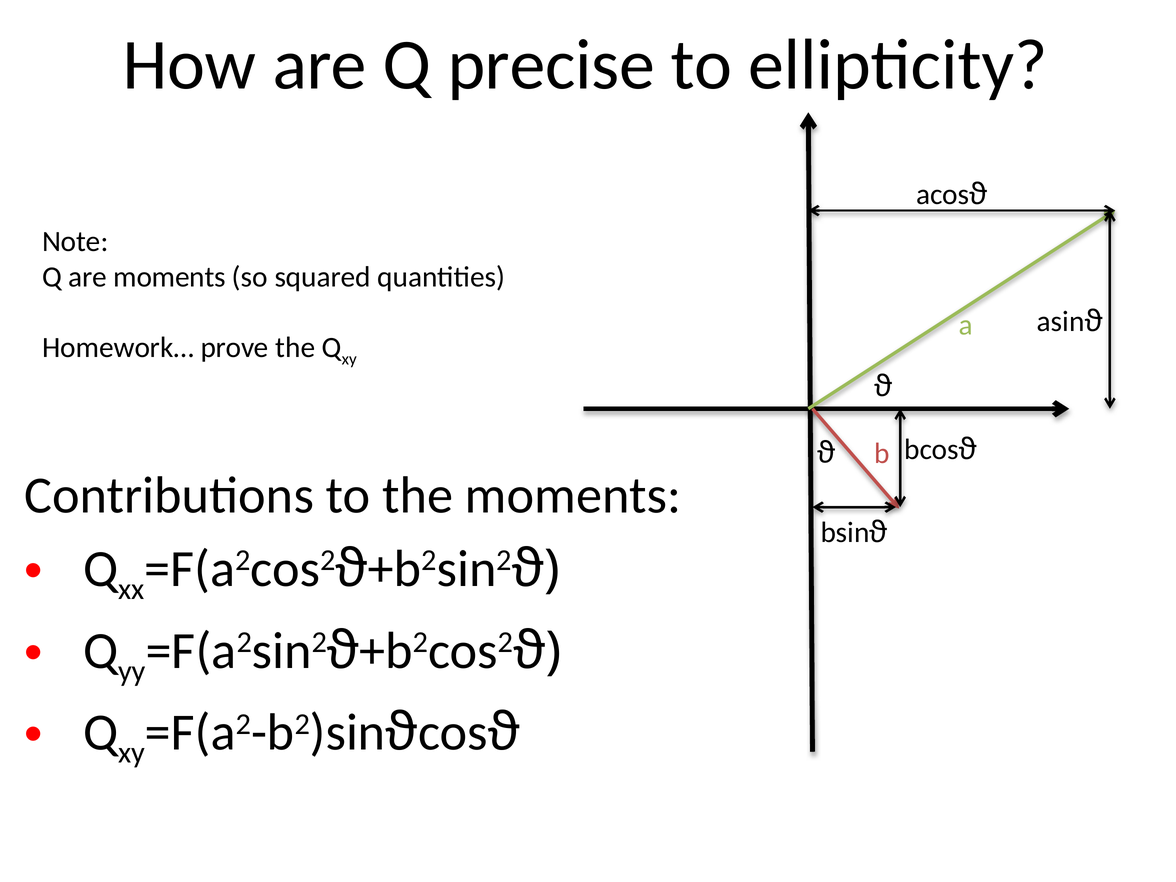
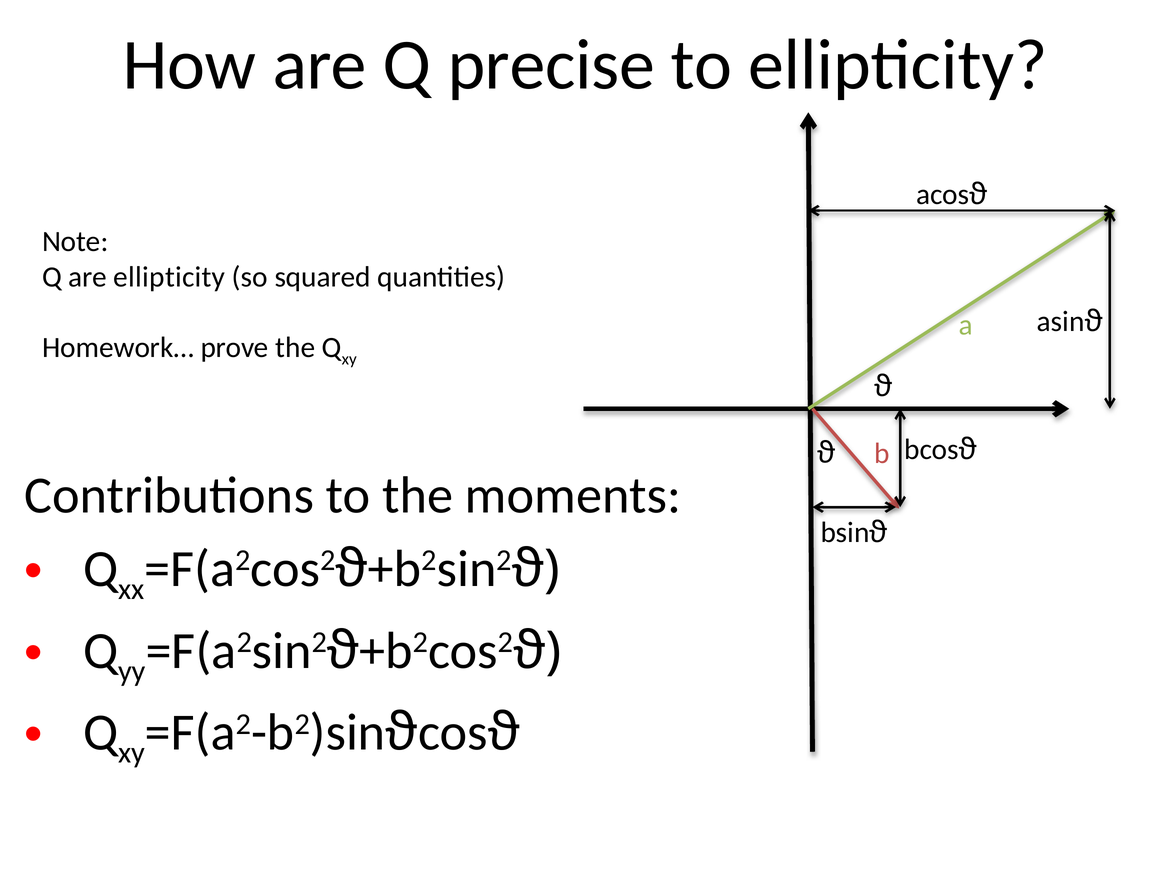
are moments: moments -> ellipticity (169, 277)
